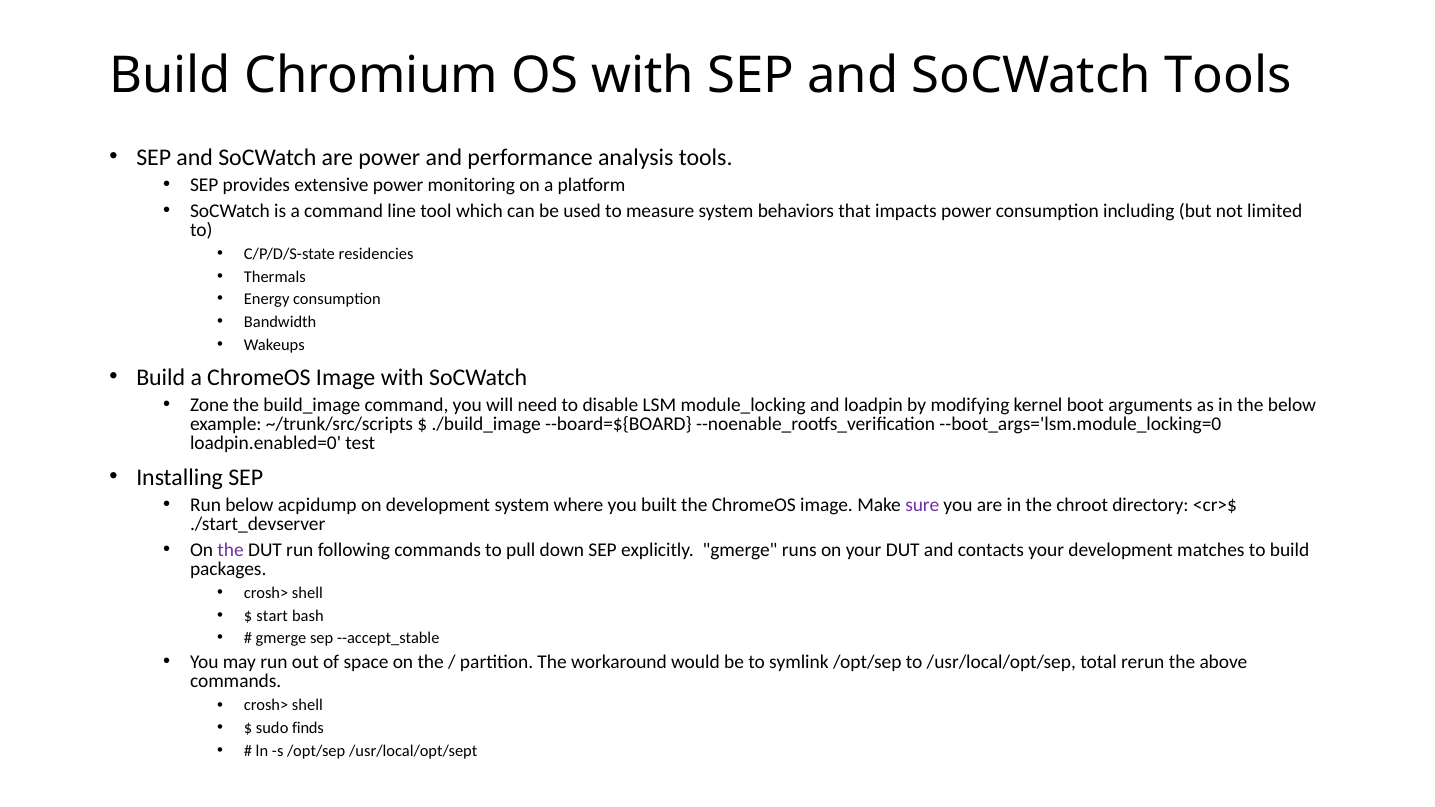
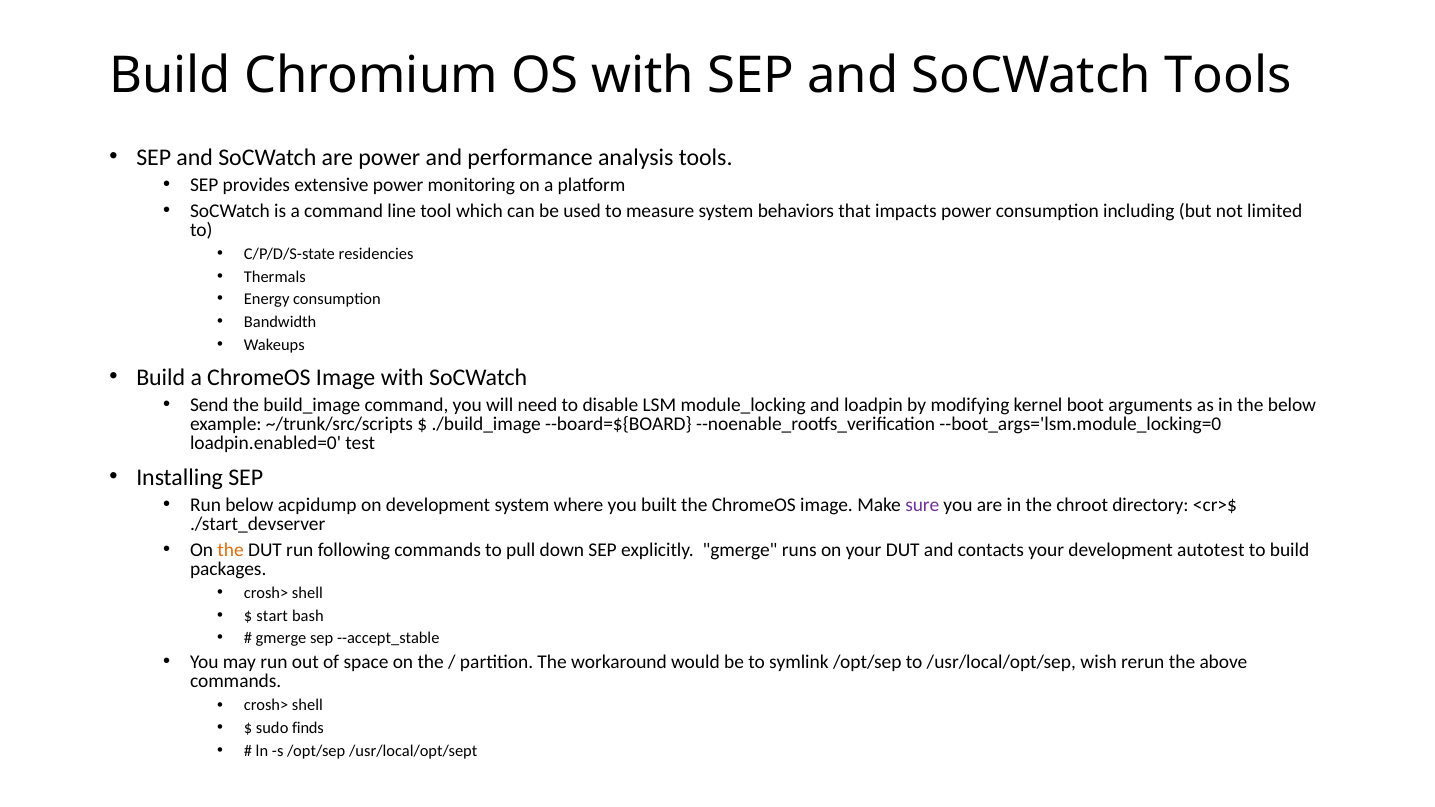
Zone: Zone -> Send (209, 405)
the colour: purple -> orange (231, 550)
matches: matches -> autotest (1211, 550)
total: total -> wish (1098, 663)
